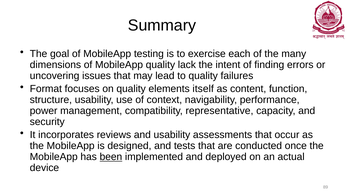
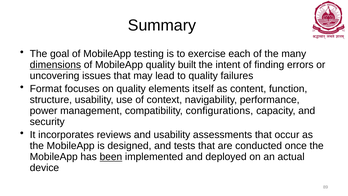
dimensions underline: none -> present (55, 65)
lack: lack -> built (187, 65)
representative: representative -> configurations (219, 111)
